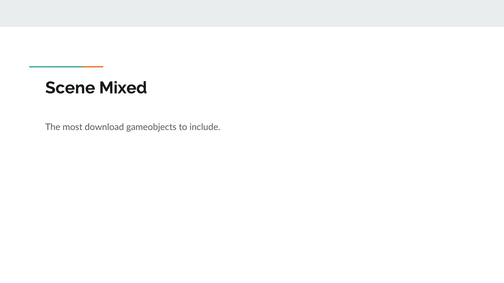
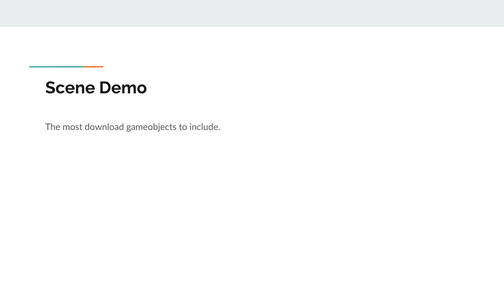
Mixed: Mixed -> Demo (123, 88)
